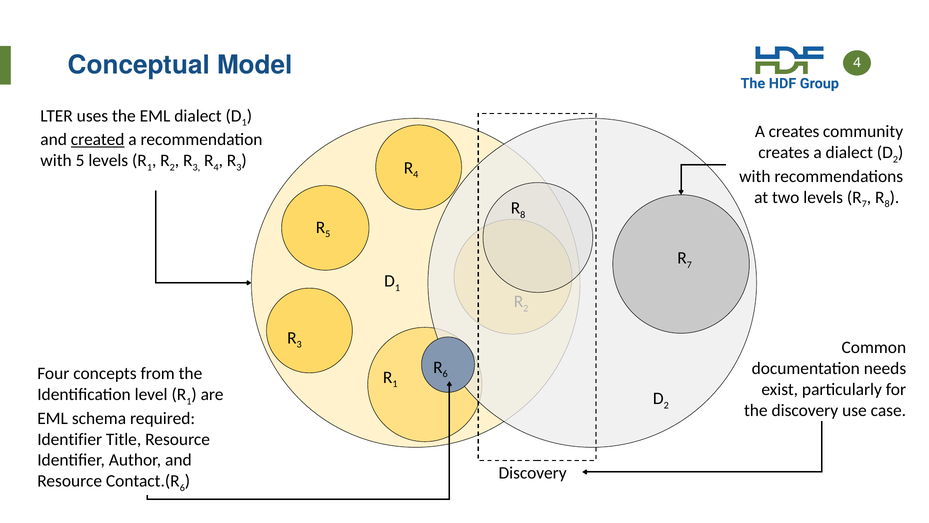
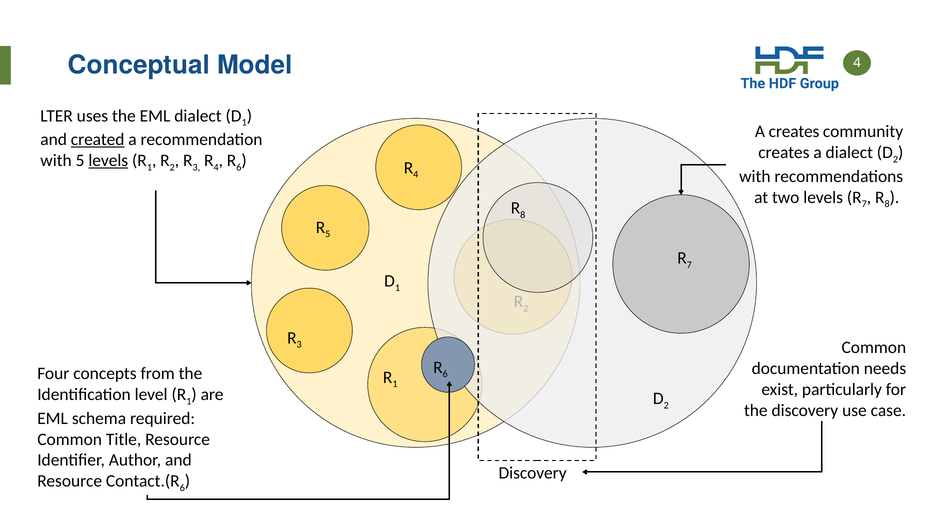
levels underline: none -> present (108, 160)
3: 3 -> 6 (239, 167)
Identifier: Identifier -> Common (70, 439)
